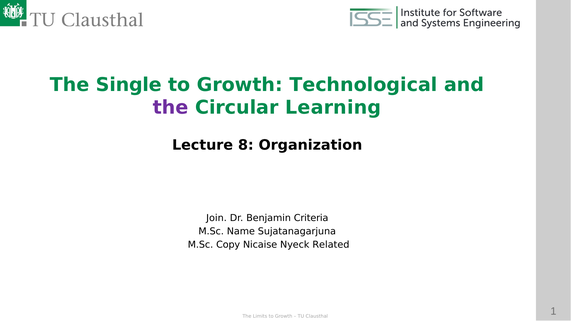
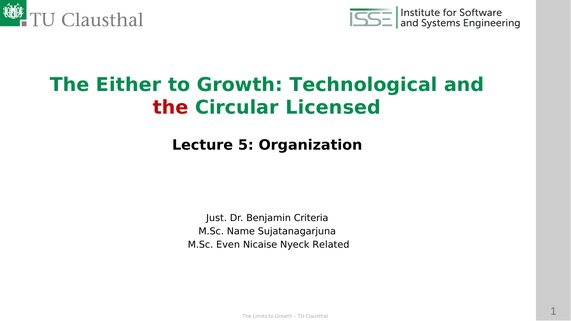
Single: Single -> Either (129, 85)
the colour: purple -> red (171, 108)
Learning: Learning -> Licensed (333, 108)
8: 8 -> 5 (246, 145)
Join: Join -> Just (217, 218)
Copy: Copy -> Even (228, 245)
